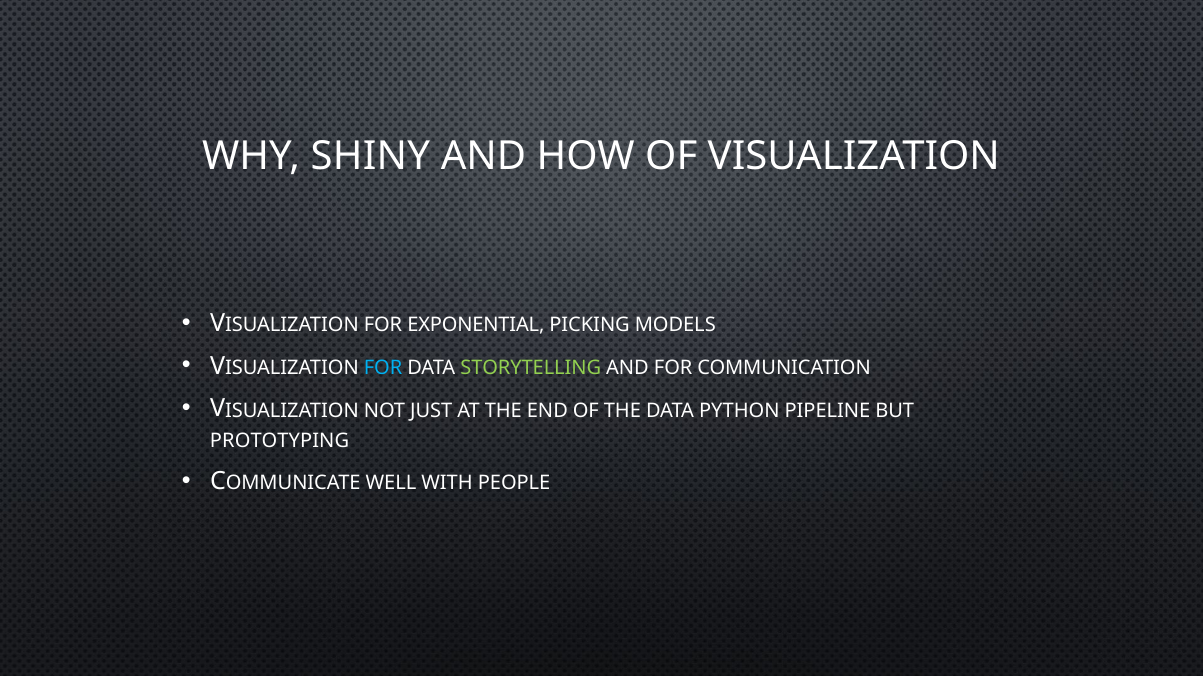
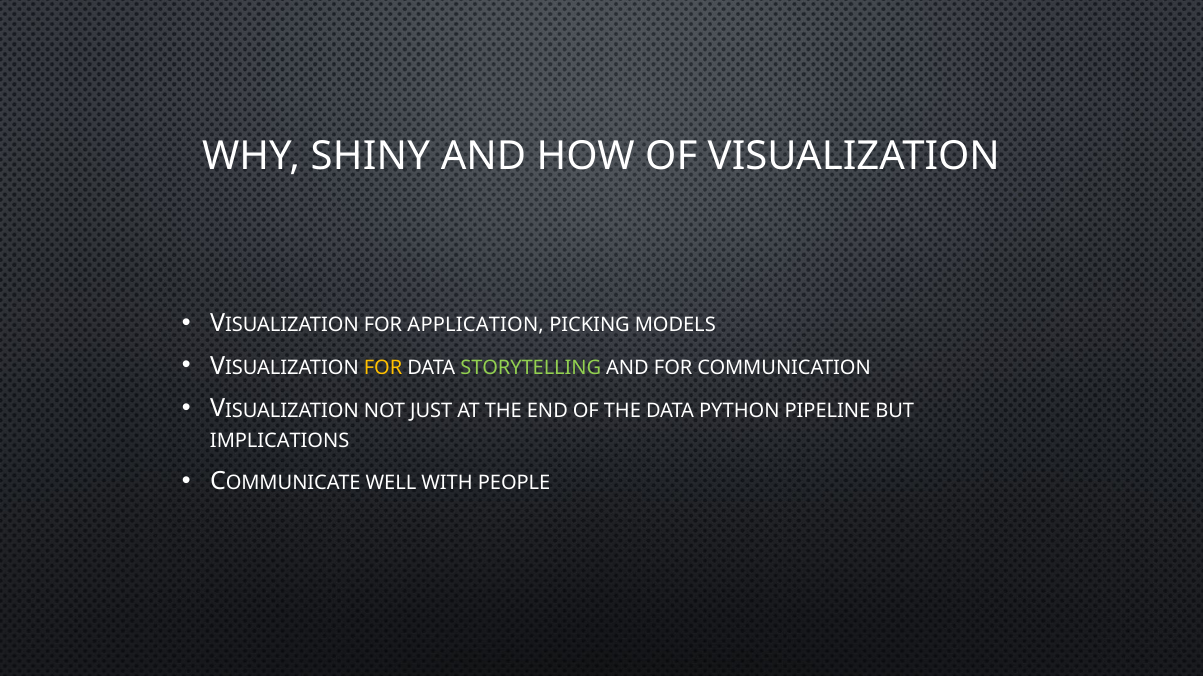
EXPONENTIAL: EXPONENTIAL -> APPLICATION (476, 325)
FOR colour: light blue -> yellow (383, 368)
PROTOTYPING: PROTOTYPING -> IMPLICATIONS (280, 441)
